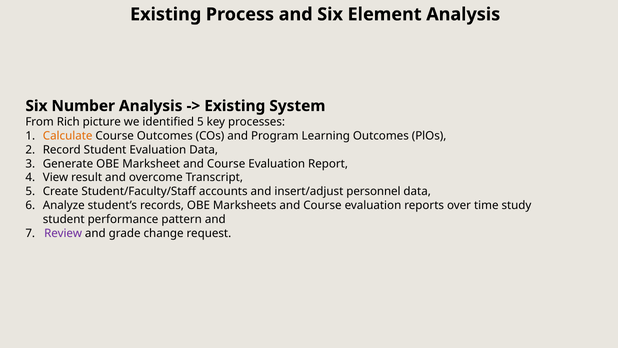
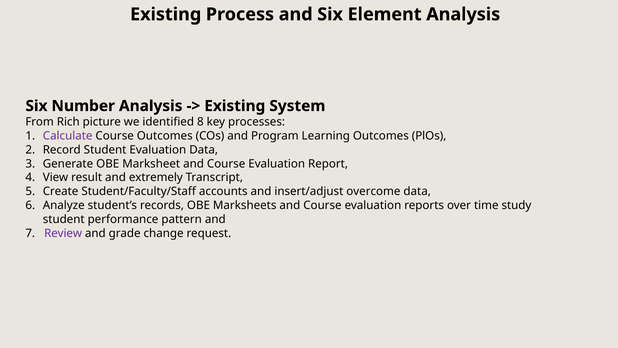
identified 5: 5 -> 8 (200, 122)
Calculate colour: orange -> purple (68, 136)
overcome: overcome -> extremely (156, 177)
personnel: personnel -> overcome (373, 191)
